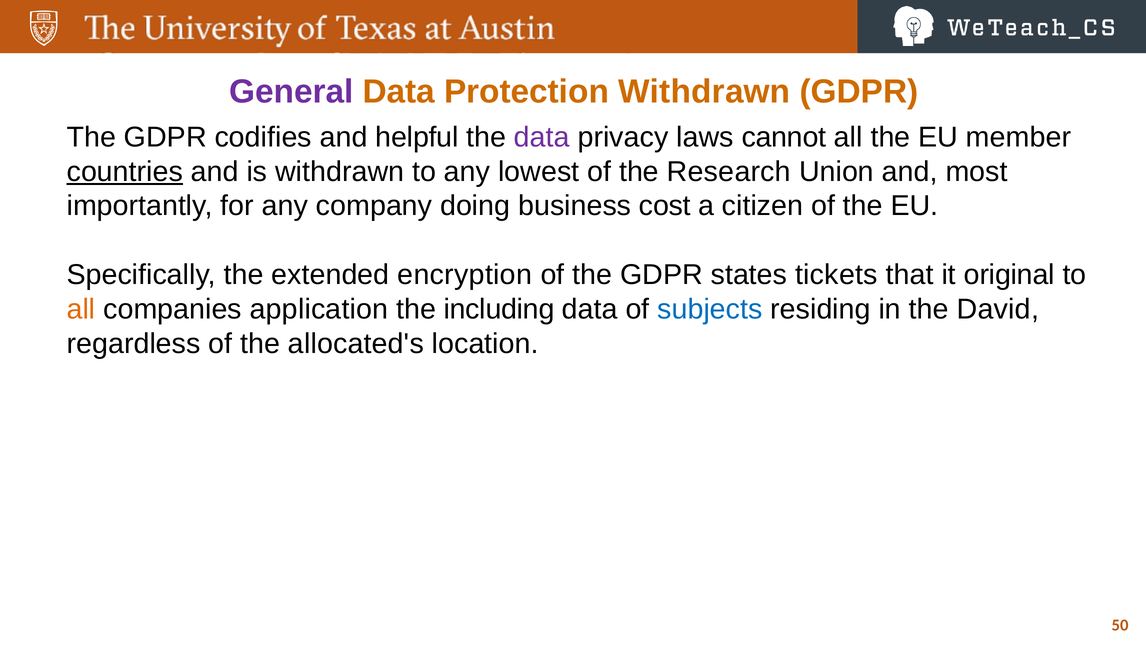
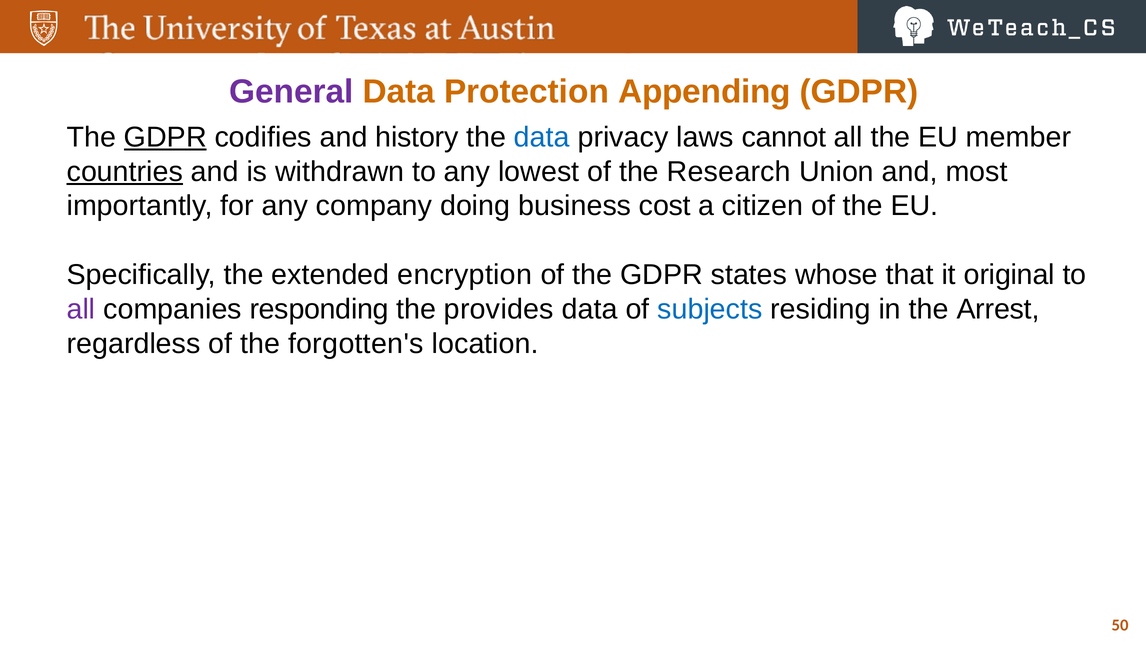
Protection Withdrawn: Withdrawn -> Appending (705, 91)
GDPR underline: none -> present (165, 137)
helpful: helpful -> history (417, 137)
data colour: purple -> blue (542, 137)
tickets: tickets -> whose (837, 275)
all colour: orange -> purple (81, 309)
application: application -> responding (319, 309)
including: including -> provides (499, 309)
David: David -> Arrest (998, 309)
allocated's: allocated's -> forgotten's (356, 343)
